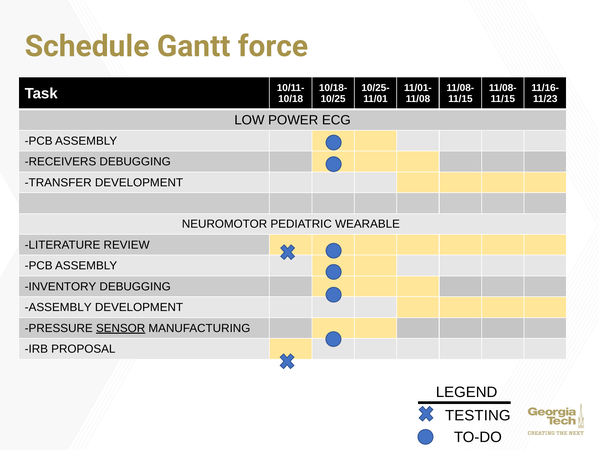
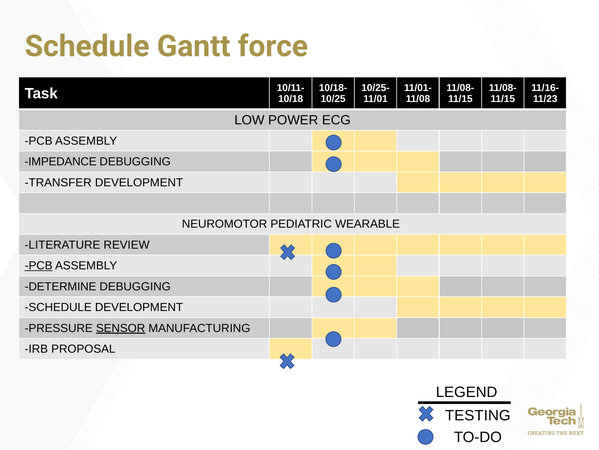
RECEIVERS: RECEIVERS -> IMPEDANCE (61, 161)
PCB underline: none -> present (39, 265)
INVENTORY: INVENTORY -> DETERMINE (61, 286)
ASSEMBLY: ASSEMBLY -> SCHEDULE (58, 307)
